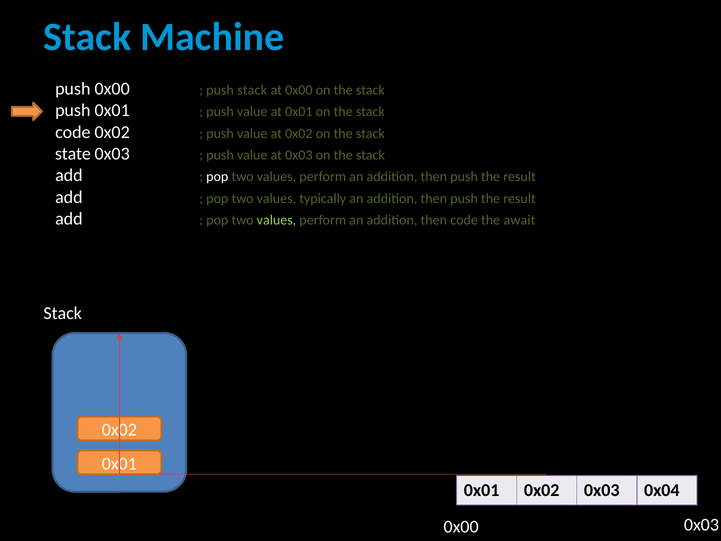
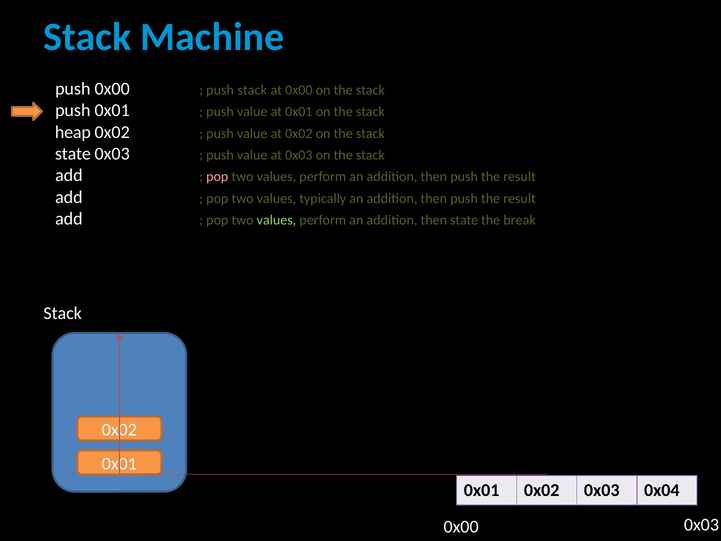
code: code -> heap (73, 132)
pop colour: white -> pink (217, 177)
then code: code -> state (464, 220)
await: await -> break (520, 220)
